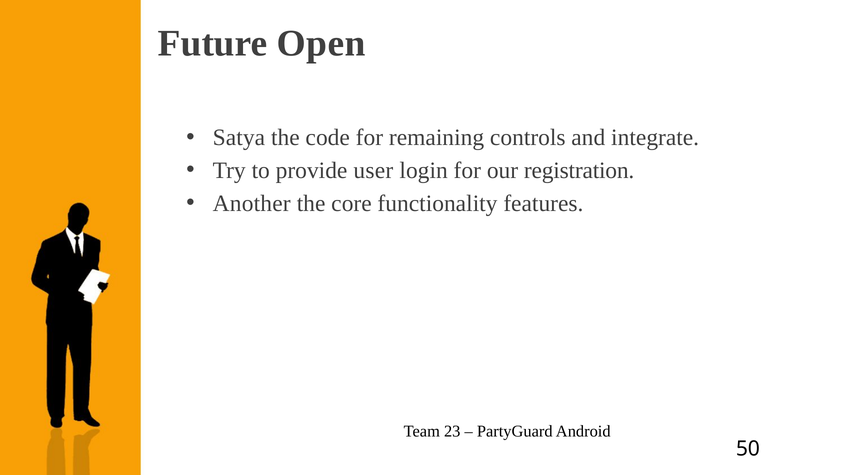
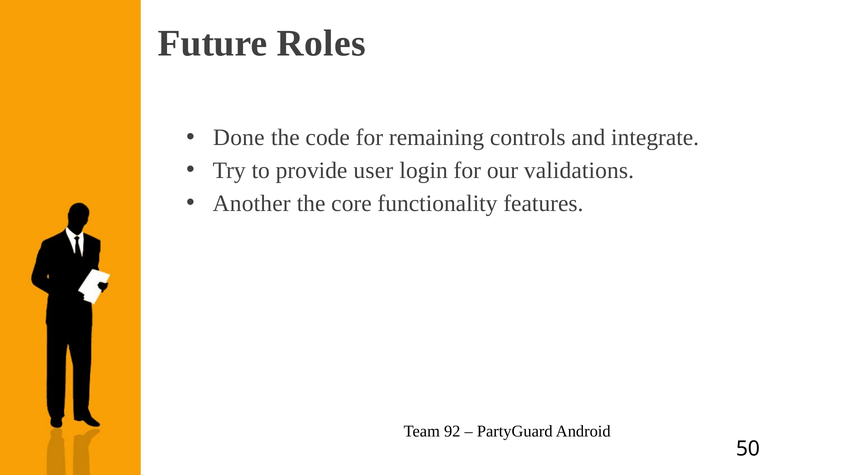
Open: Open -> Roles (321, 43)
Satya: Satya -> Done (239, 138)
registration: registration -> validations (579, 170)
23: 23 -> 92 (452, 431)
